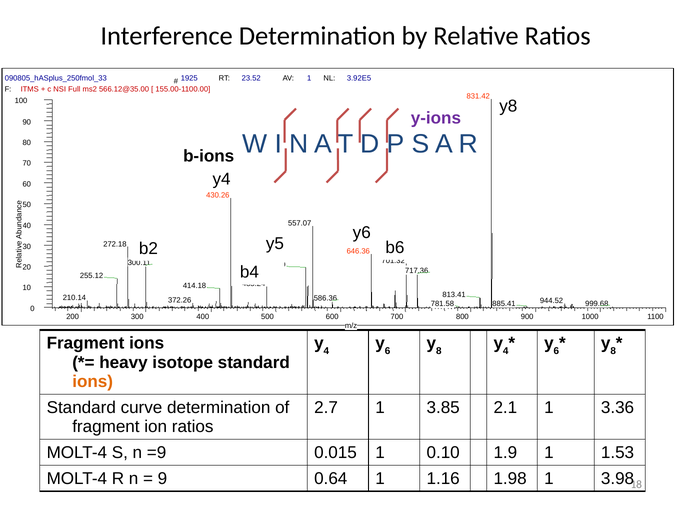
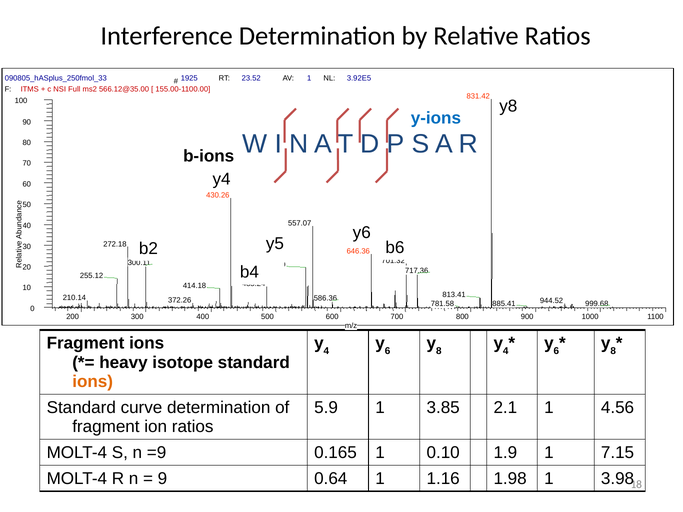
y-ions colour: purple -> blue (436, 118)
2.7: 2.7 -> 5.9 (326, 408)
3.36: 3.36 -> 4.56 (618, 408)
0.015: 0.015 -> 0.165 (335, 453)
1.53: 1.53 -> 7.15 (618, 453)
